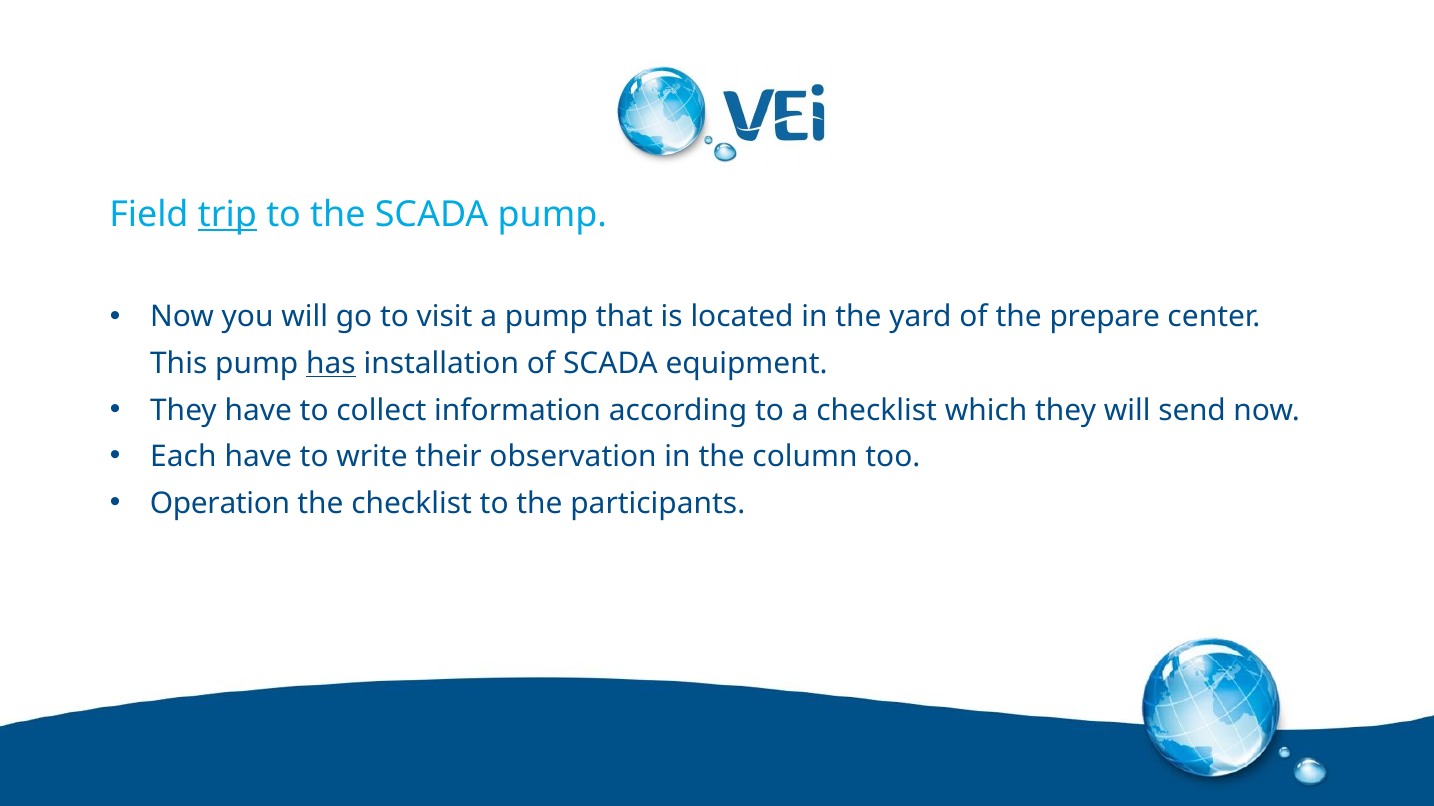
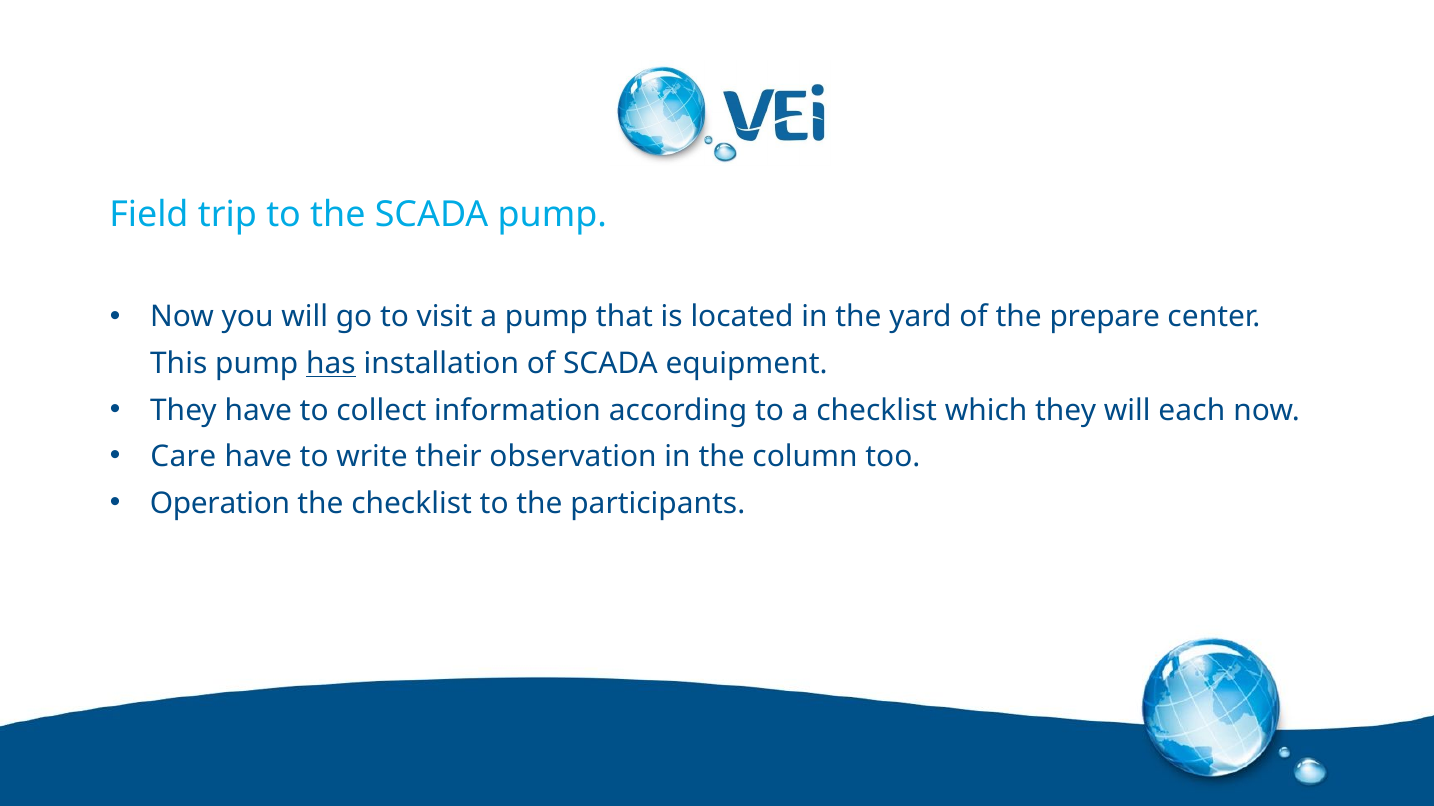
trip underline: present -> none (227, 215)
send: send -> each (1192, 411)
Each: Each -> Care (183, 457)
